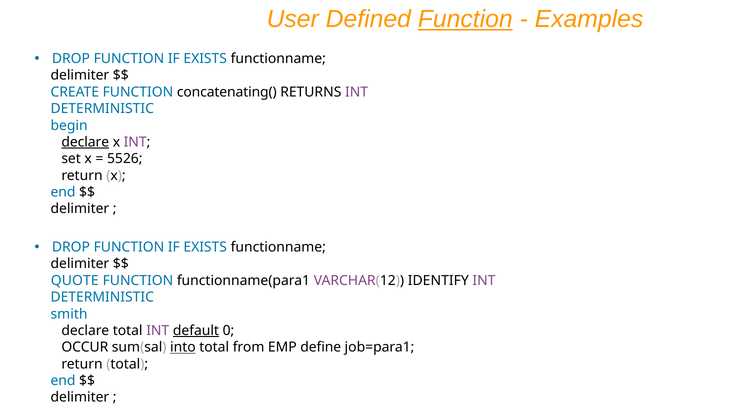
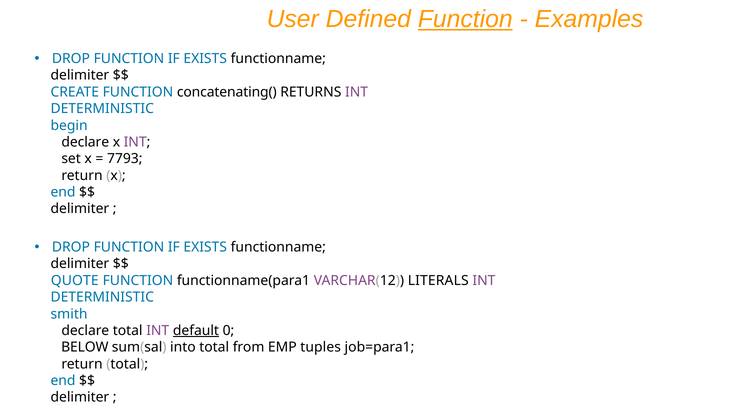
declare underline: present -> none (85, 142)
5526: 5526 -> 7793 (125, 159)
IDENTIFY: IDENTIFY -> LITERALS (438, 281)
OCCUR: OCCUR -> BELOW (85, 348)
into underline: present -> none (183, 348)
define: define -> tuples (321, 348)
